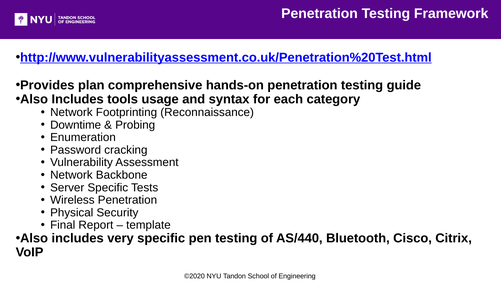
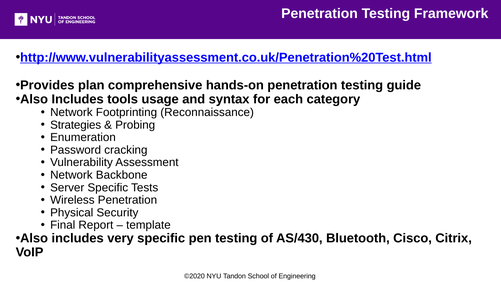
Downtime: Downtime -> Strategies (76, 125)
AS/440: AS/440 -> AS/430 (299, 238)
